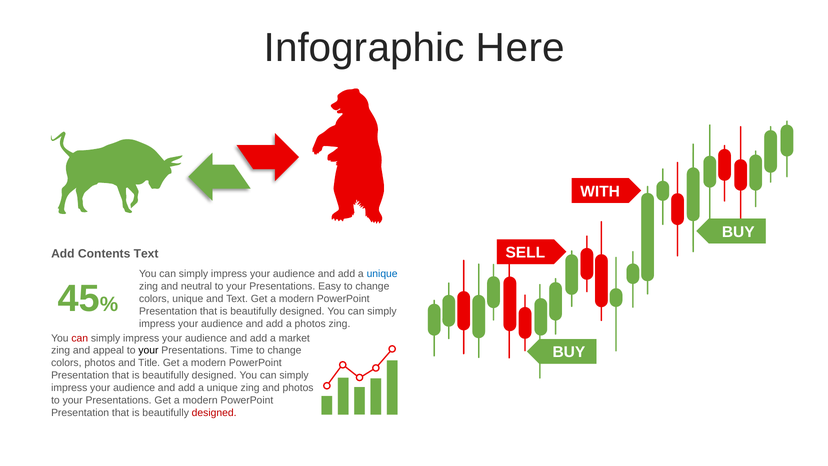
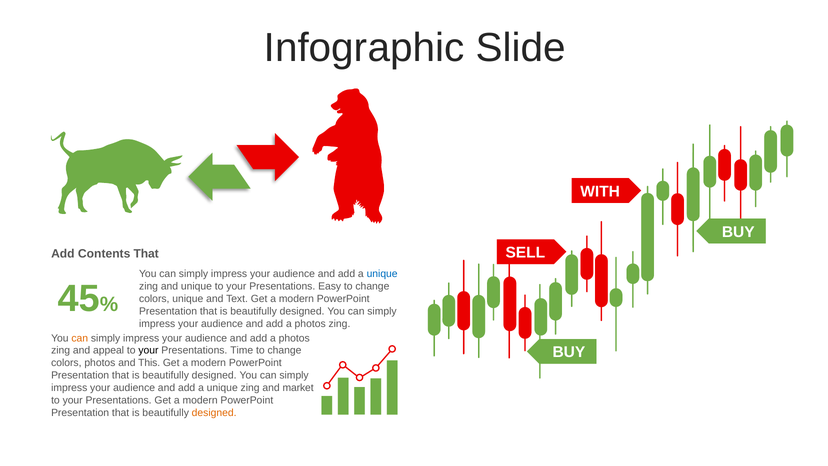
Here: Here -> Slide (521, 48)
Contents Text: Text -> That (146, 254)
and neutral: neutral -> unique (196, 286)
can colour: red -> orange (80, 338)
market: market -> photos (294, 338)
Title: Title -> This (149, 363)
and photos: photos -> market (298, 388)
designed colour: red -> orange (214, 412)
